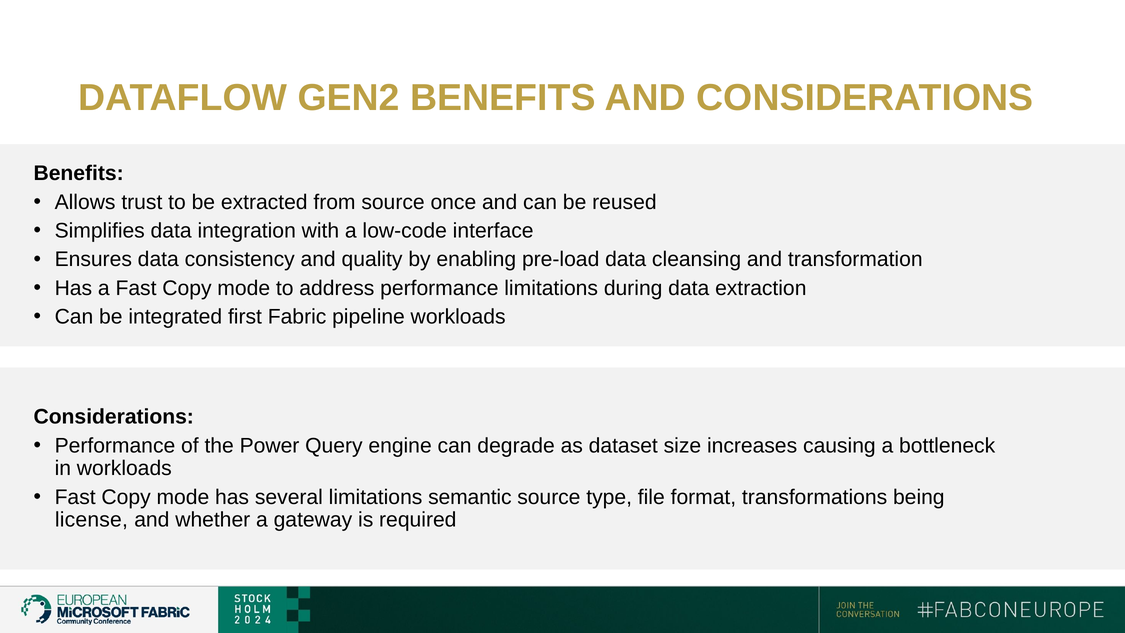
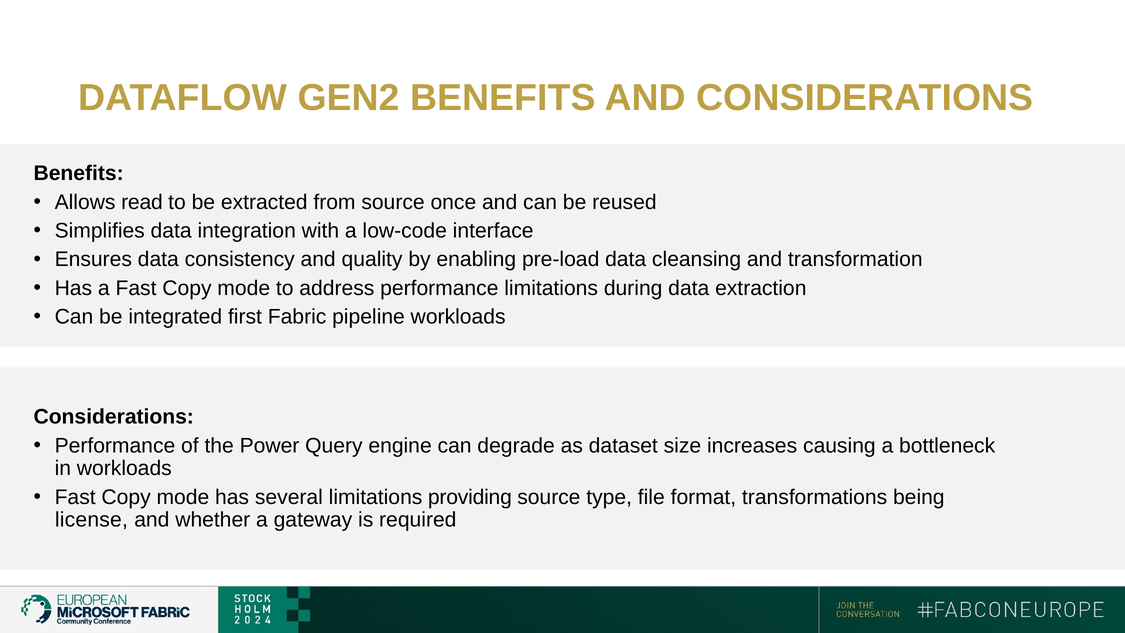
trust: trust -> read (142, 202)
semantic: semantic -> providing (470, 497)
